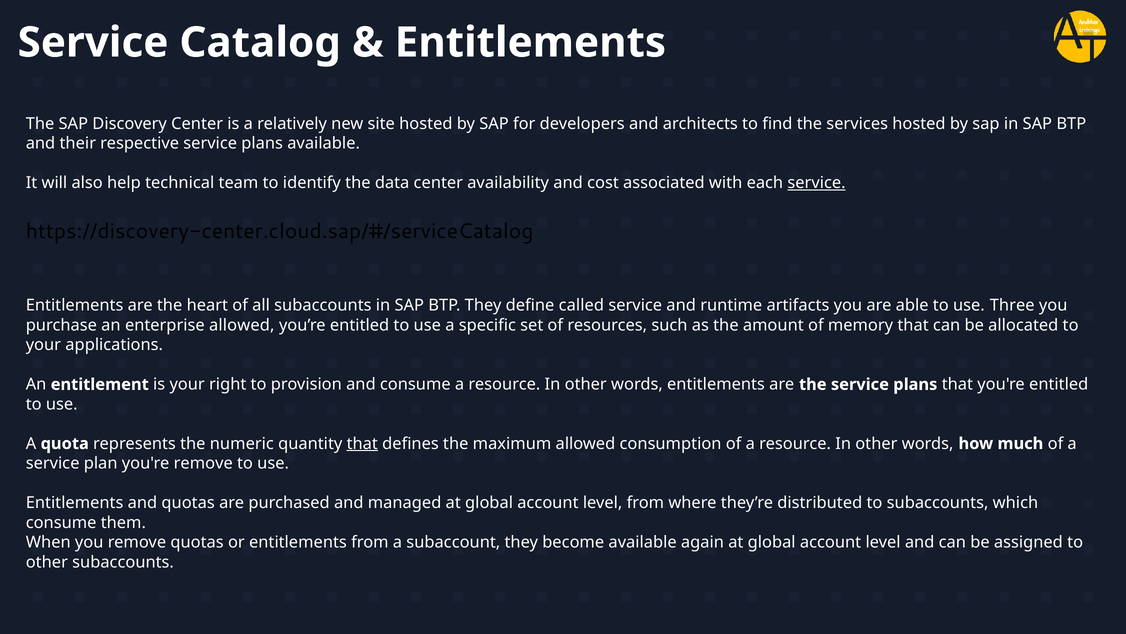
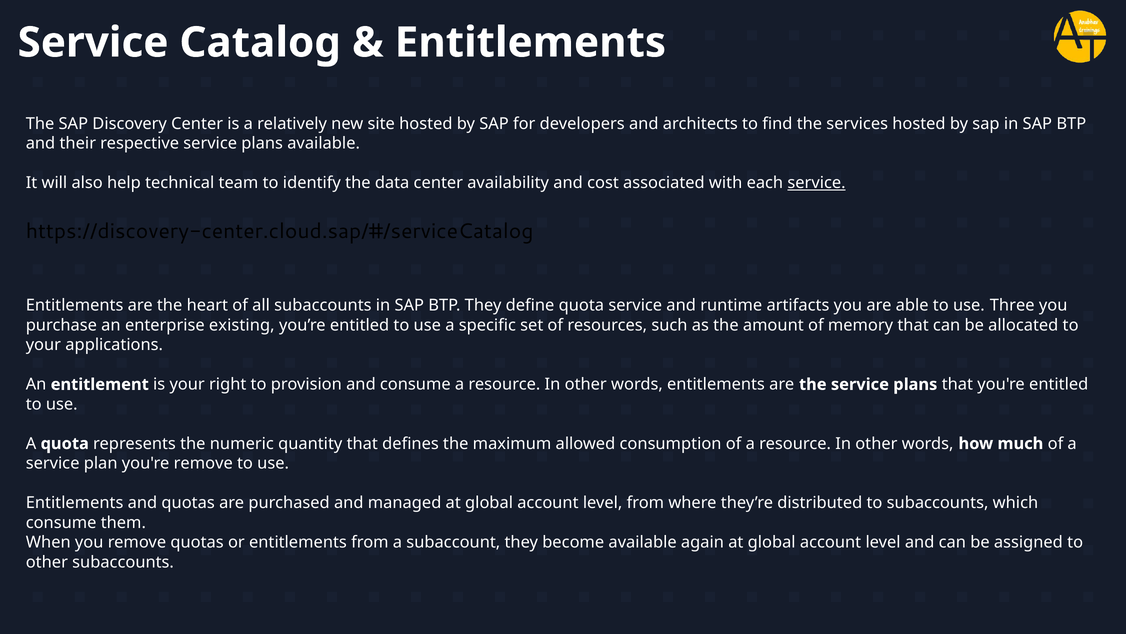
define called: called -> quota (581, 305)
enterprise allowed: allowed -> existing (242, 325)
that underline: present -> none (362, 443)
